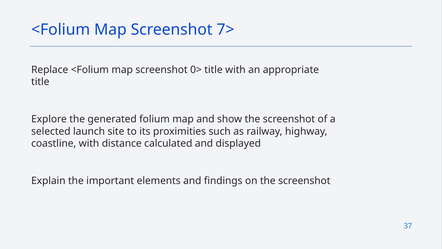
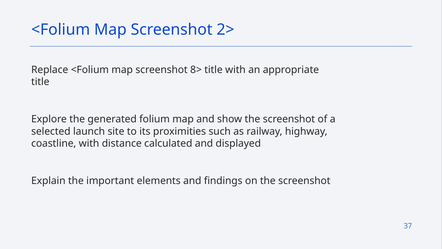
7>: 7> -> 2> (225, 30)
0>: 0> -> 8> (196, 70)
